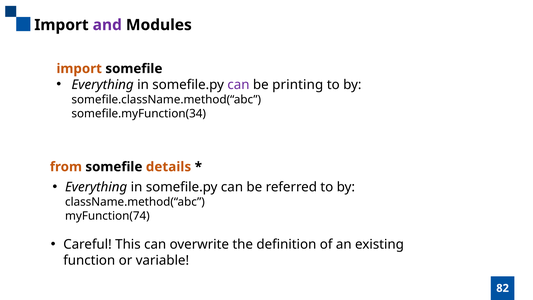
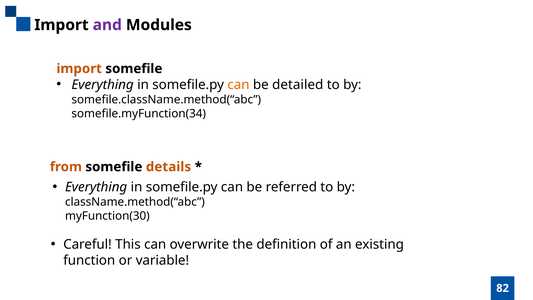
can colour: purple -> orange (238, 85)
printing: printing -> detailed (298, 85)
myFunction(74: myFunction(74 -> myFunction(30 (107, 216)
